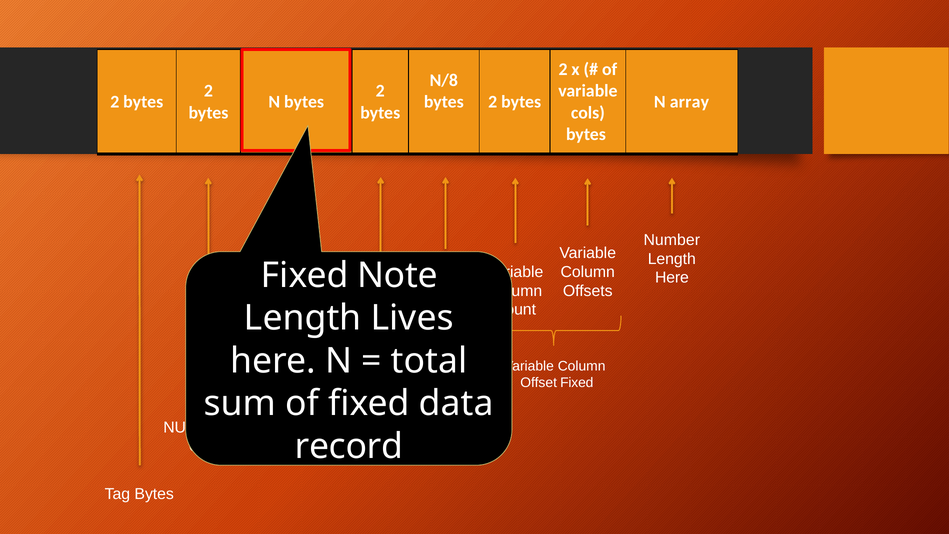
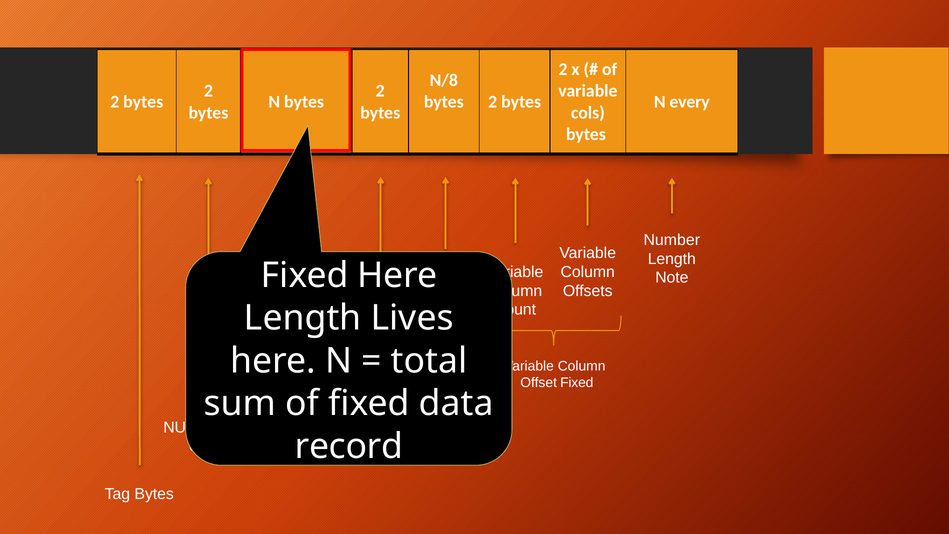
array: array -> every (690, 102)
Fixed Note: Note -> Here (397, 275)
Here: Here -> Note (672, 278)
